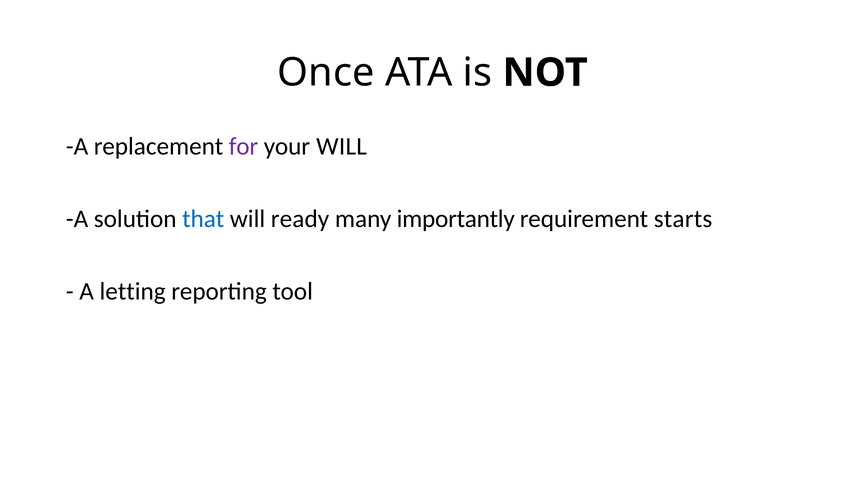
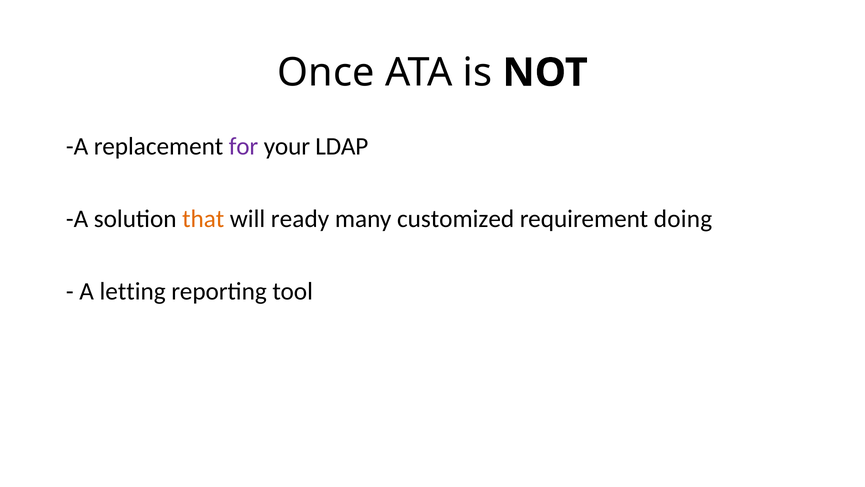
your WILL: WILL -> LDAP (342, 146)
that colour: blue -> orange (203, 219)
importantly: importantly -> customized (456, 219)
starts: starts -> doing (683, 219)
